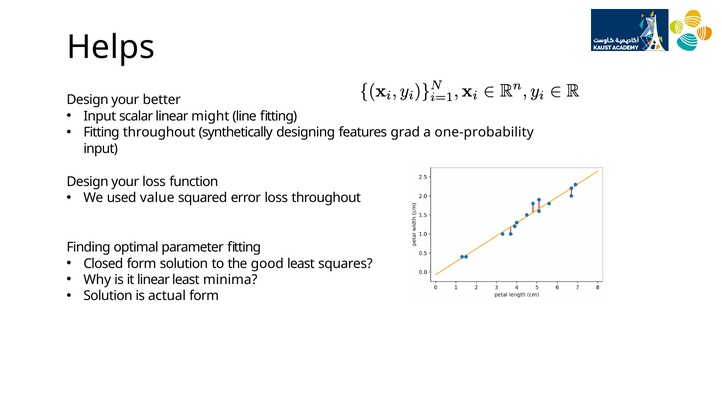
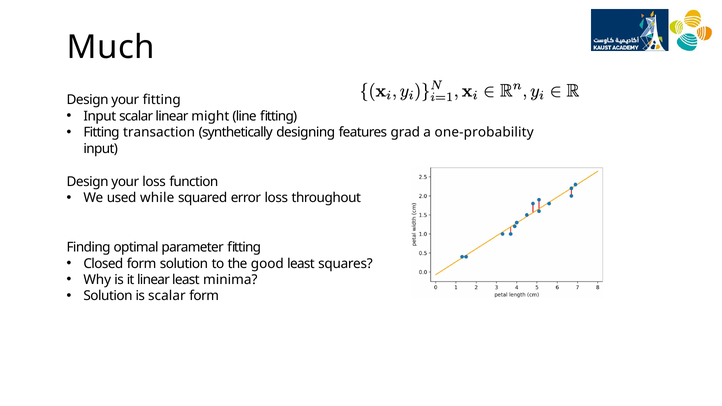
Helps: Helps -> Much (111, 47)
your better: better -> fitting (162, 100)
Fitting throughout: throughout -> transaction (159, 132)
value: value -> while (157, 198)
is actual: actual -> scalar (167, 296)
